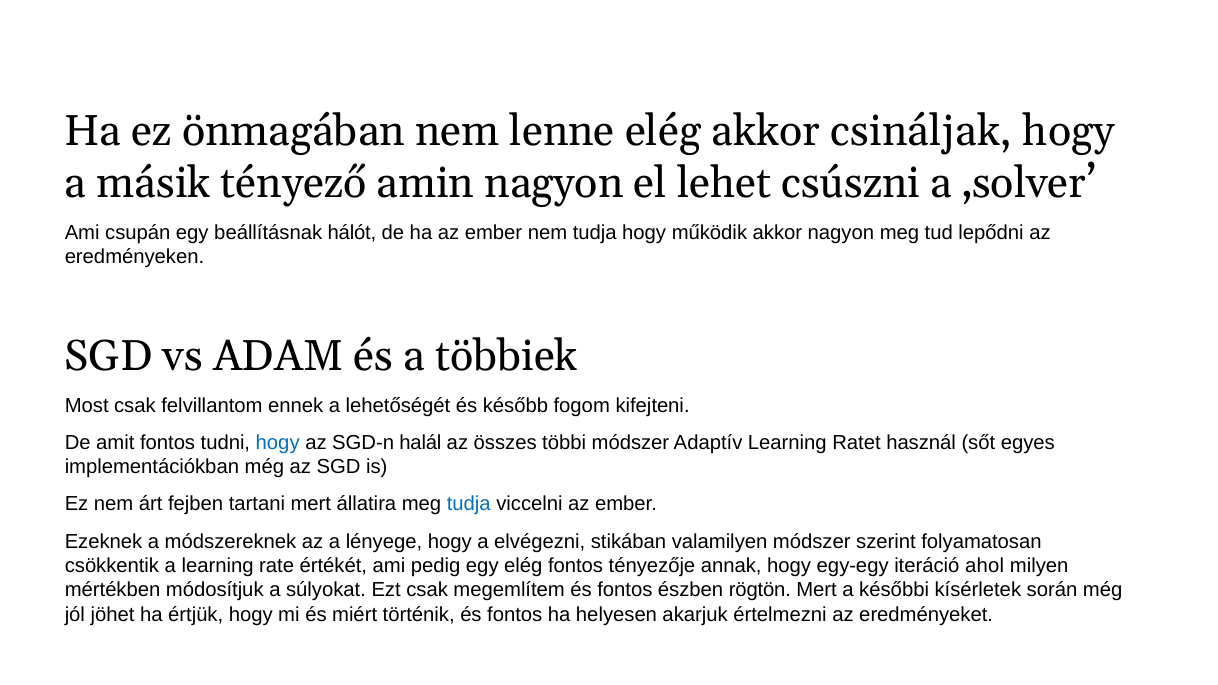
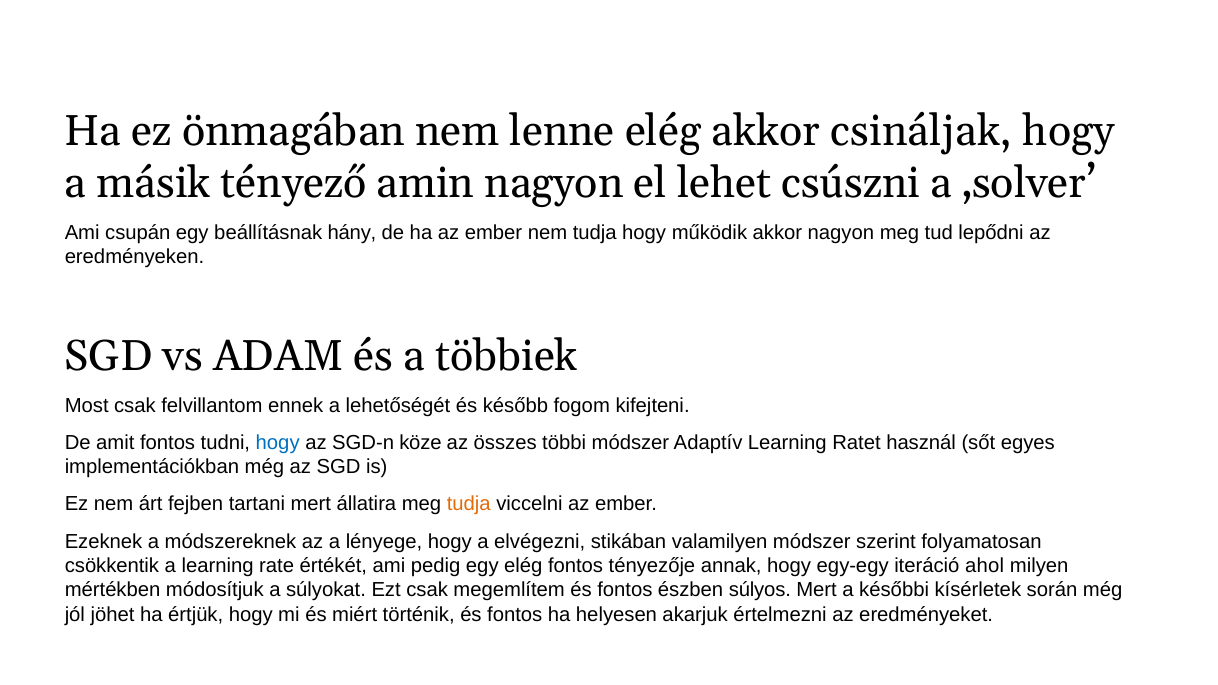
hálót: hálót -> hány (352, 233)
halál: halál -> köze (420, 443)
tudja colour: blue -> orange (469, 504)
rögtön: rögtön -> súlyos (760, 590)
